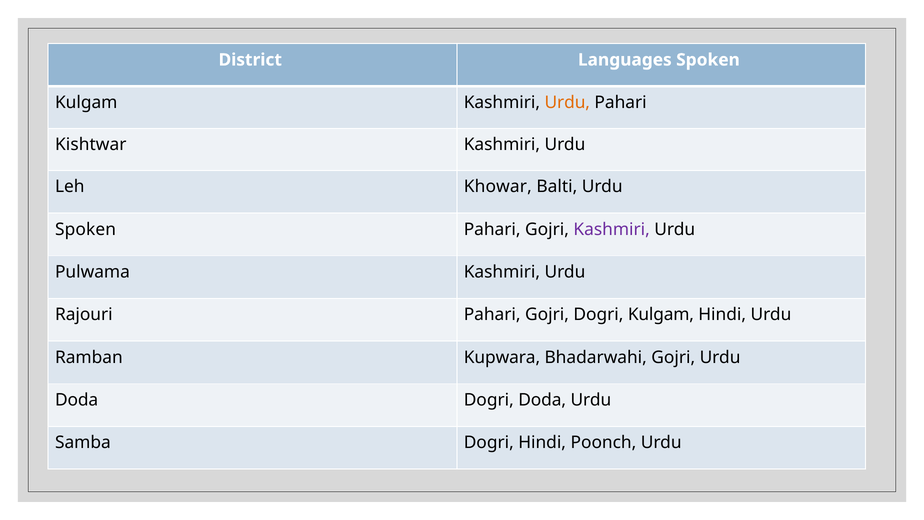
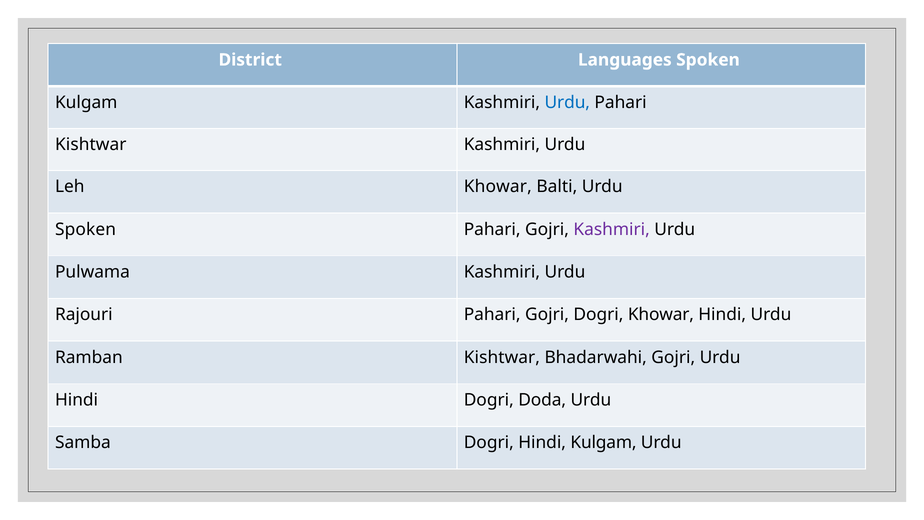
Urdu colour: orange -> blue (567, 102)
Dogri Kulgam: Kulgam -> Khowar (661, 315)
Ramban Kupwara: Kupwara -> Kishtwar (502, 357)
Doda: Doda -> Hindi (77, 400)
Hindi Poonch: Poonch -> Kulgam (604, 442)
